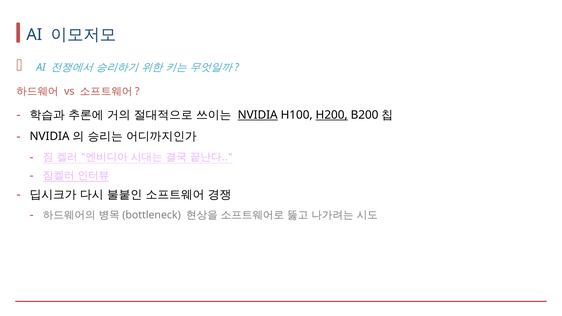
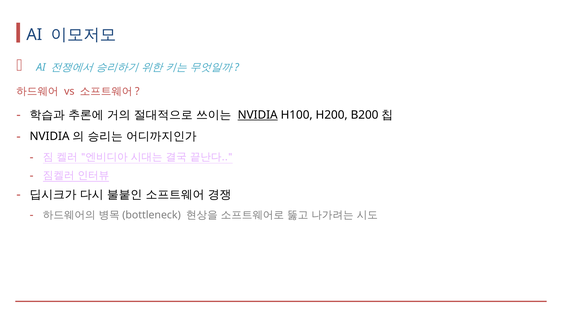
H200 underline: present -> none (332, 115)
